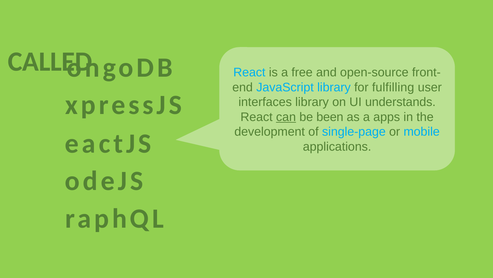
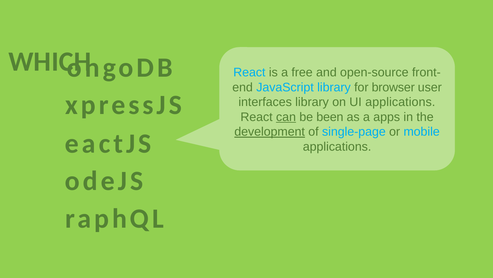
CALLED: CALLED -> WHICH (50, 61)
fulfilling: fulfilling -> browser (393, 87)
UI understands: understands -> applications (400, 102)
development underline: none -> present (270, 132)
